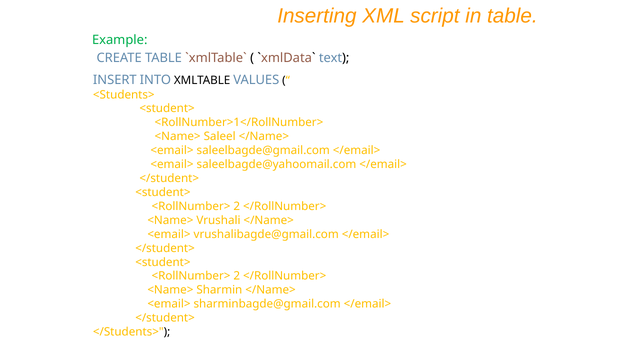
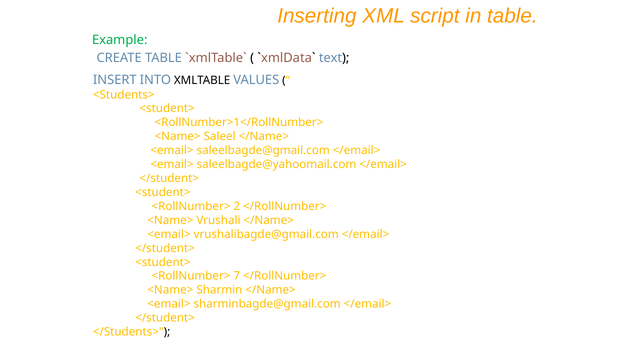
2: 2 -> 7 (237, 276)
